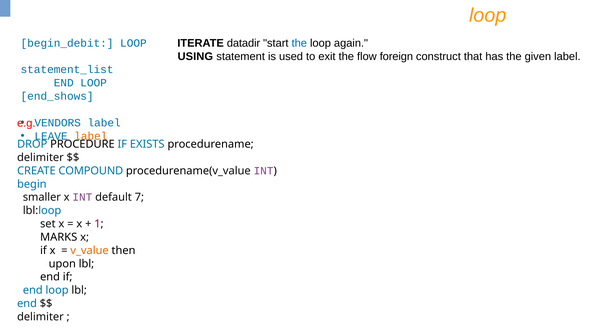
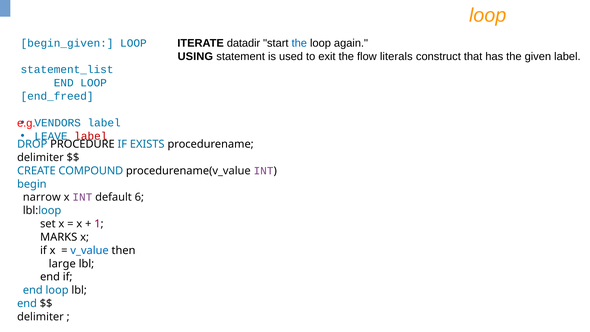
begin_debit: begin_debit -> begin_given (67, 43)
foreign: foreign -> literals (396, 56)
end_shows: end_shows -> end_freed (57, 96)
label colour: orange -> red (91, 136)
smaller: smaller -> narrow (42, 197)
7: 7 -> 6 (139, 197)
v_value colour: orange -> blue (90, 250)
upon: upon -> large (62, 264)
